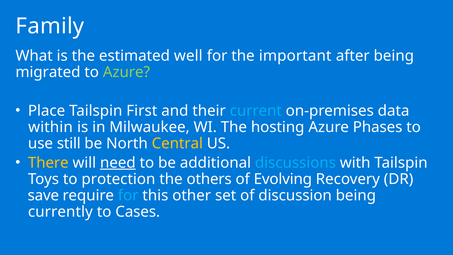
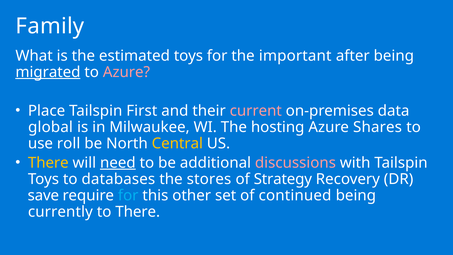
estimated well: well -> toys (188, 56)
migrated underline: none -> present (48, 72)
Azure colour: light green -> pink (126, 72)
current colour: light blue -> pink (256, 111)
within: within -> global (50, 127)
Phases: Phases -> Shares (378, 127)
still: still -> roll (69, 143)
discussions colour: light blue -> pink (295, 163)
protection: protection -> databases (118, 179)
others: others -> stores (209, 179)
Evolving: Evolving -> Strategy (283, 179)
discussion: discussion -> continued (295, 195)
to Cases: Cases -> There (138, 212)
